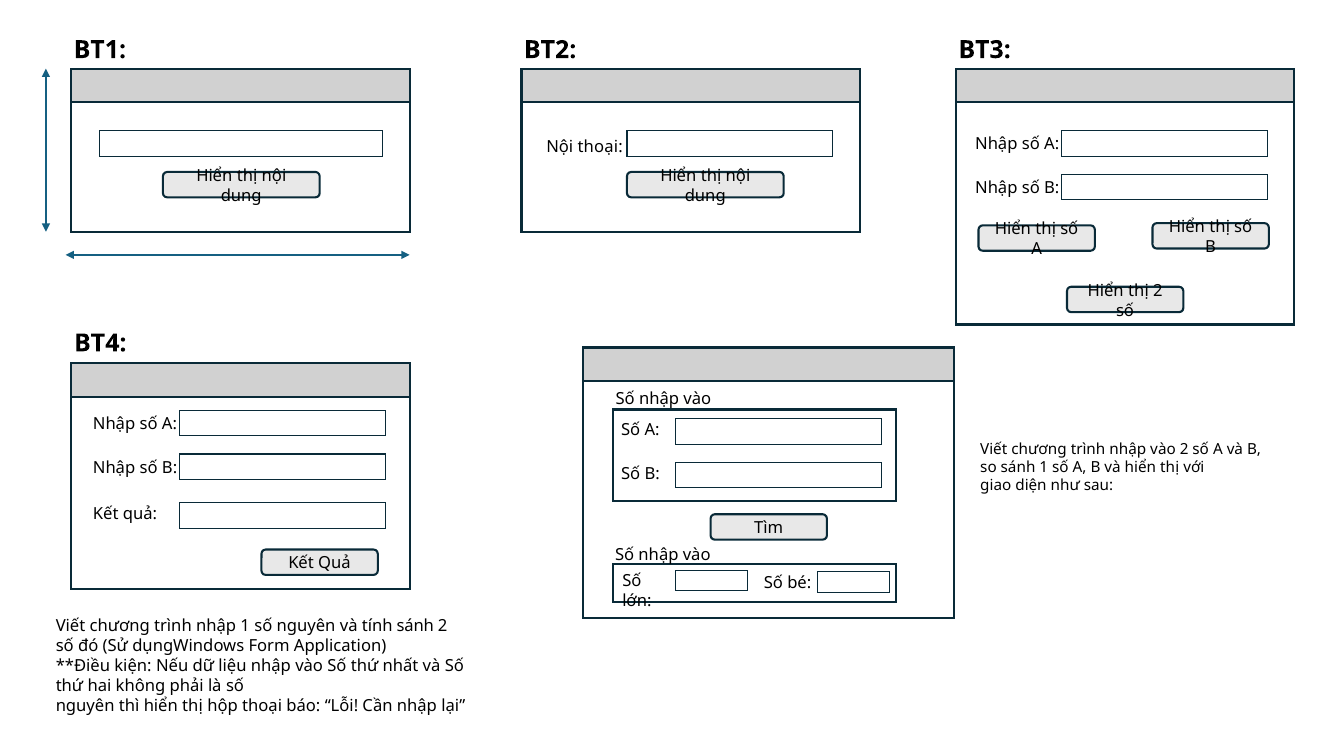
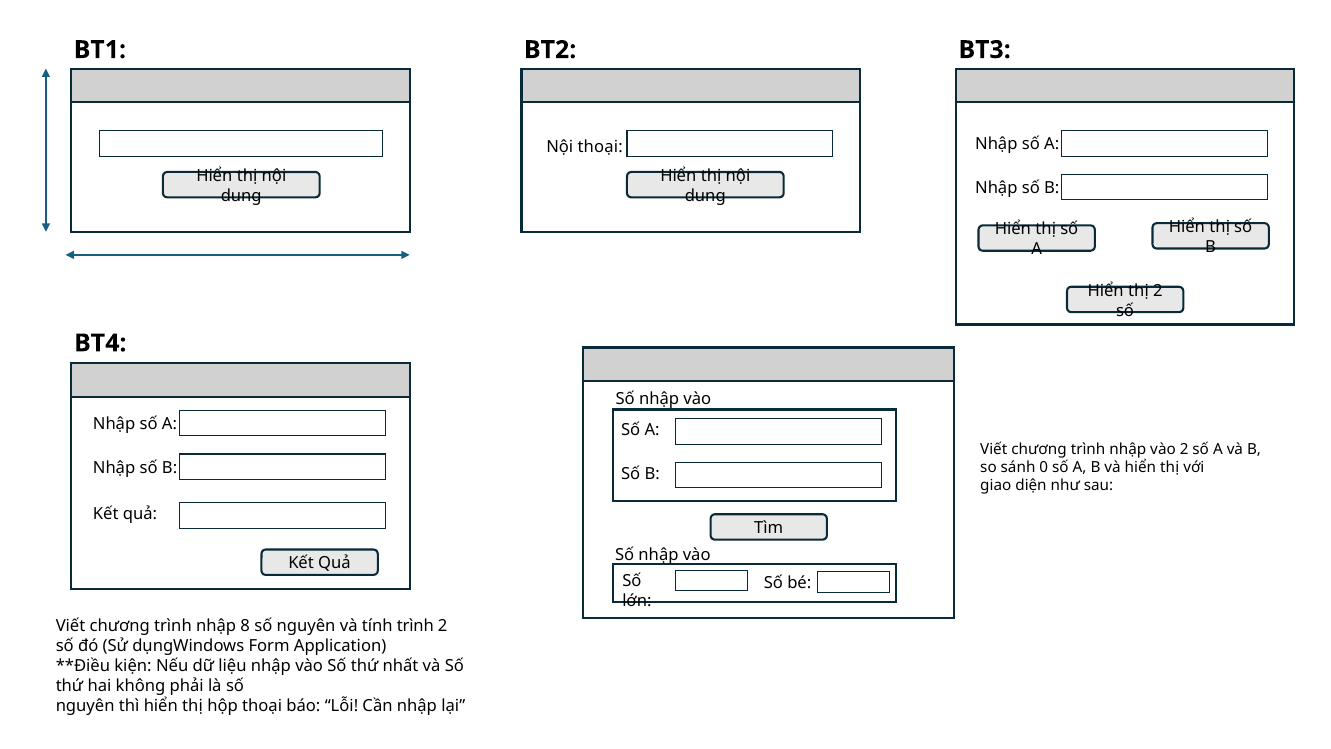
sánh 1: 1 -> 0 (1044, 467)
nhập 1: 1 -> 8 (245, 626)
tính sánh: sánh -> trình (415, 626)
